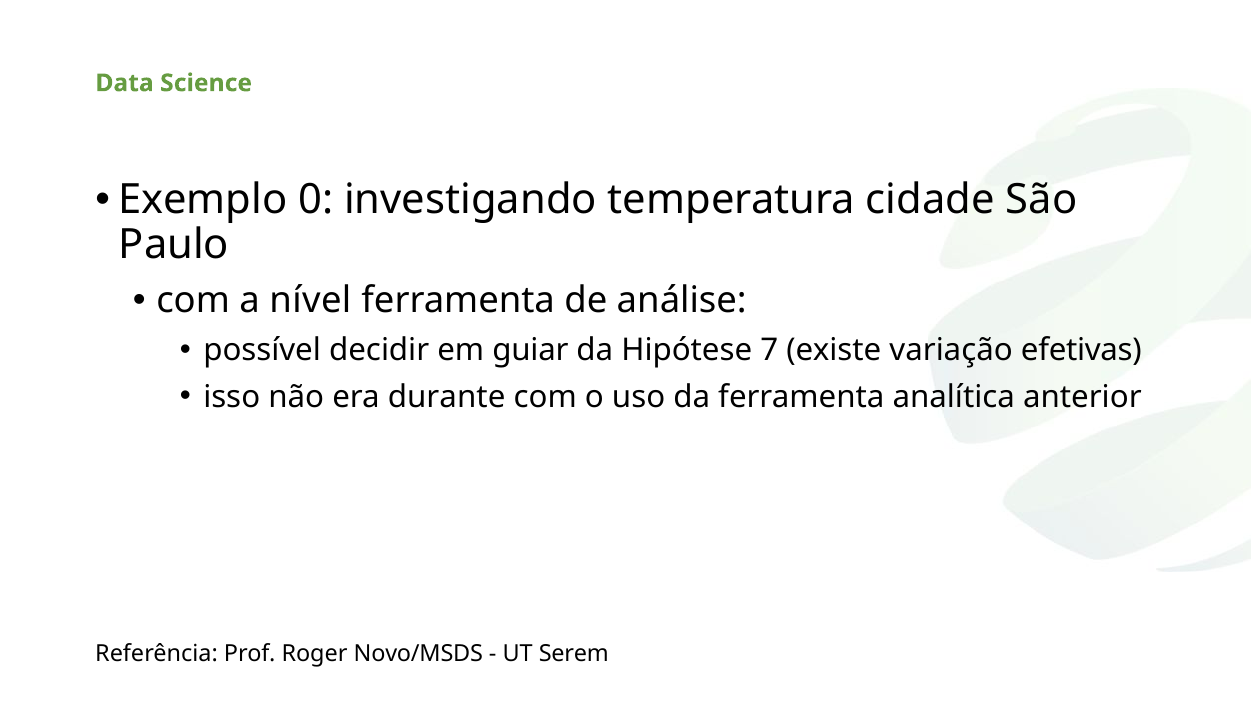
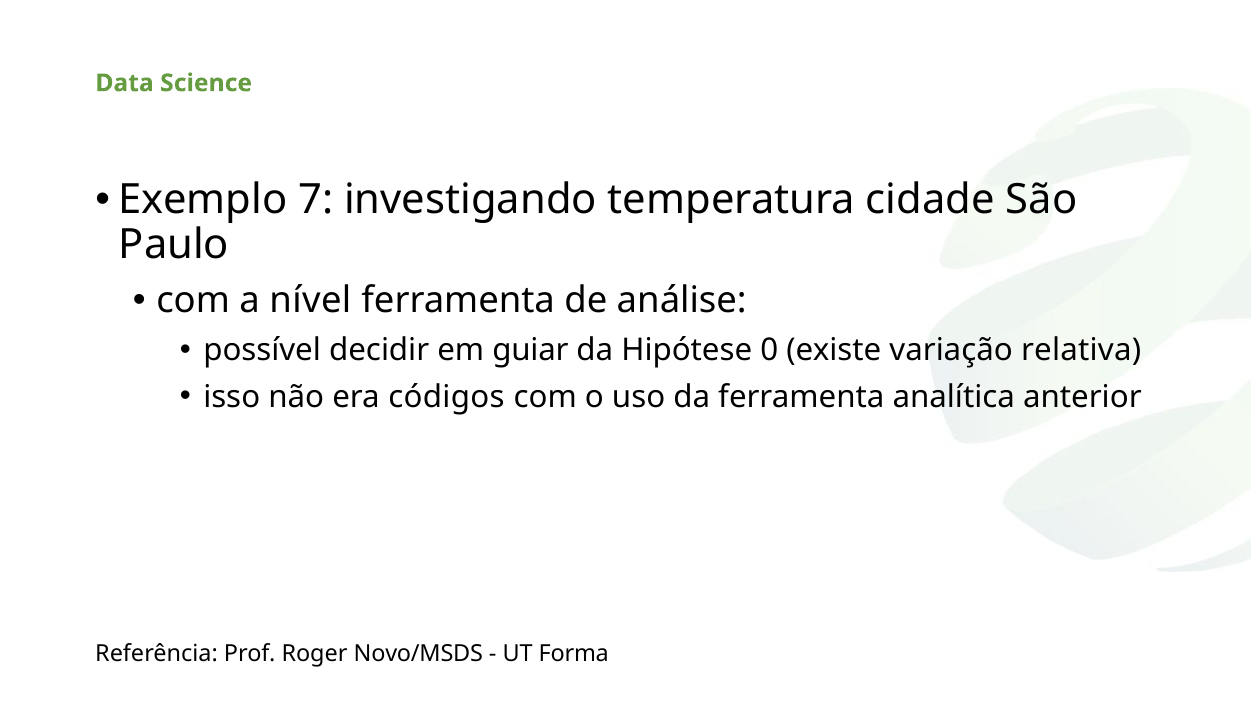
0: 0 -> 7 (316, 200)
7: 7 -> 0 (769, 350)
efetivas: efetivas -> relativa (1081, 350)
durante: durante -> códigos (447, 397)
Serem: Serem -> Forma (574, 653)
